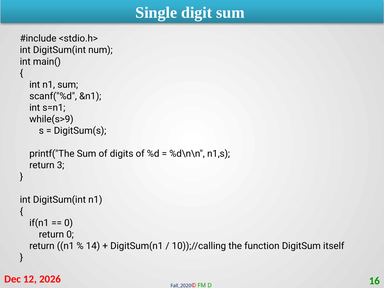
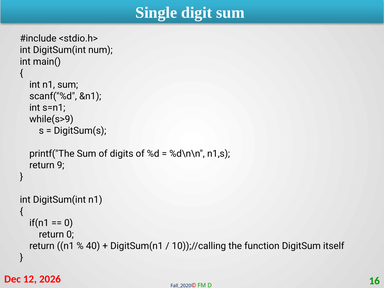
3: 3 -> 9 (61, 165)
14: 14 -> 40 (93, 246)
